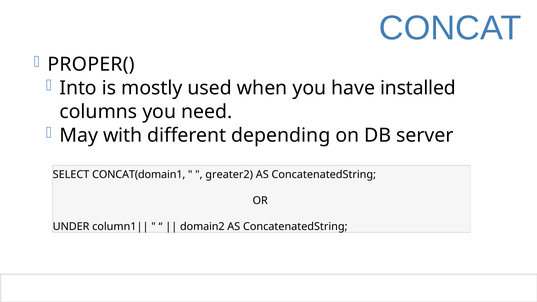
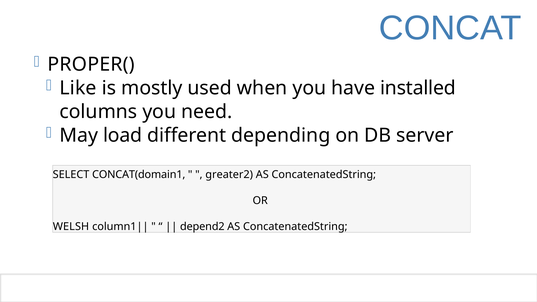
Into: Into -> Like (78, 88)
with: with -> load (123, 135)
UNDER: UNDER -> WELSH (71, 227)
domain2: domain2 -> depend2 (202, 227)
